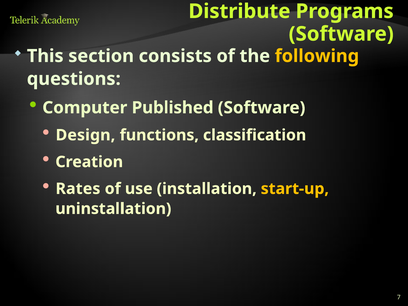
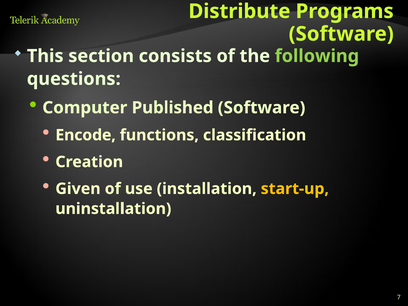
following colour: yellow -> light green (317, 56)
Design: Design -> Encode (86, 135)
Rates: Rates -> Given (78, 189)
